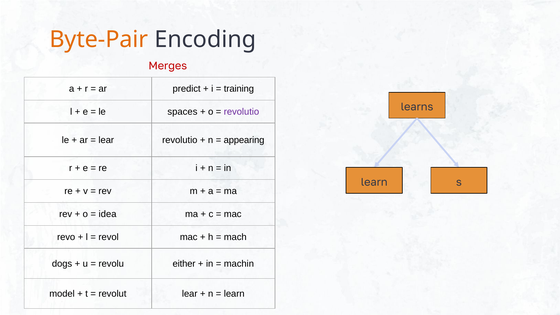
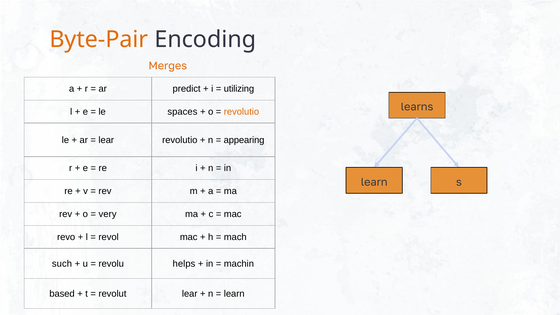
Merges colour: red -> orange (168, 66)
training: training -> utilizing (239, 89)
revolutio colour: purple -> orange (241, 112)
idea: idea -> very (108, 214)
dogs: dogs -> such (62, 264)
either: either -> helps (184, 264)
model: model -> based (62, 294)
